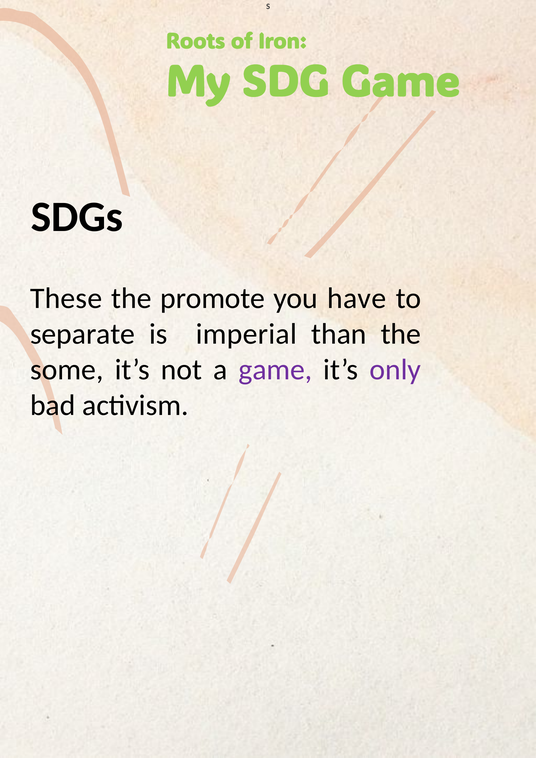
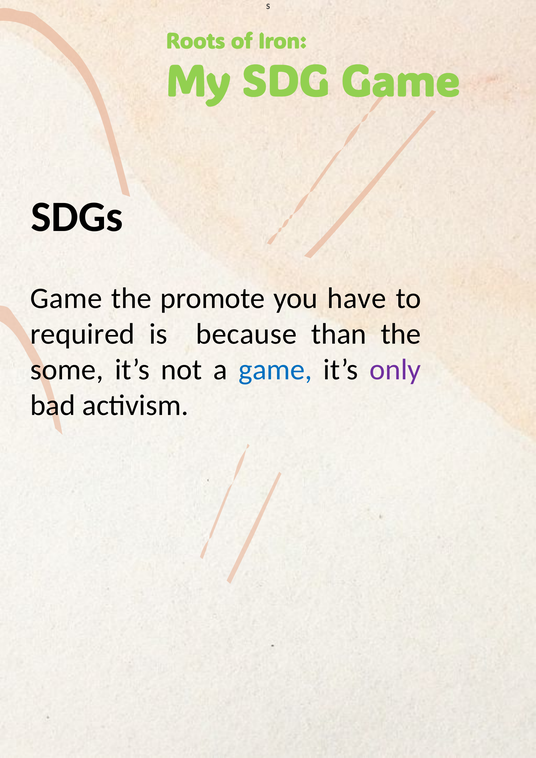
These: These -> Game (66, 298)
separate: separate -> required (82, 334)
imperial: imperial -> because (246, 334)
game colour: purple -> blue (275, 370)
